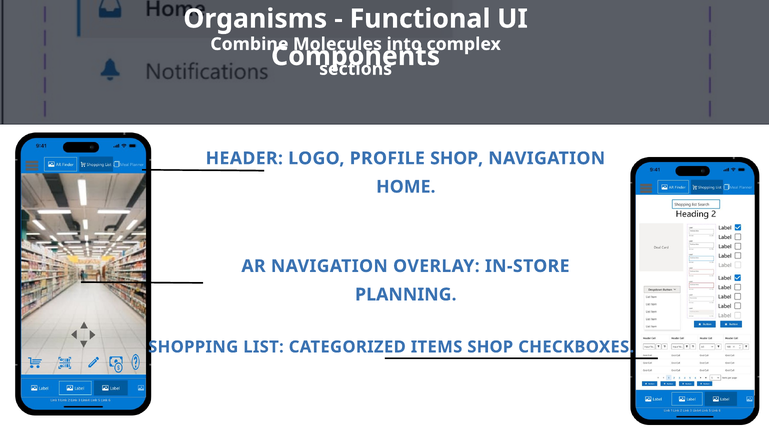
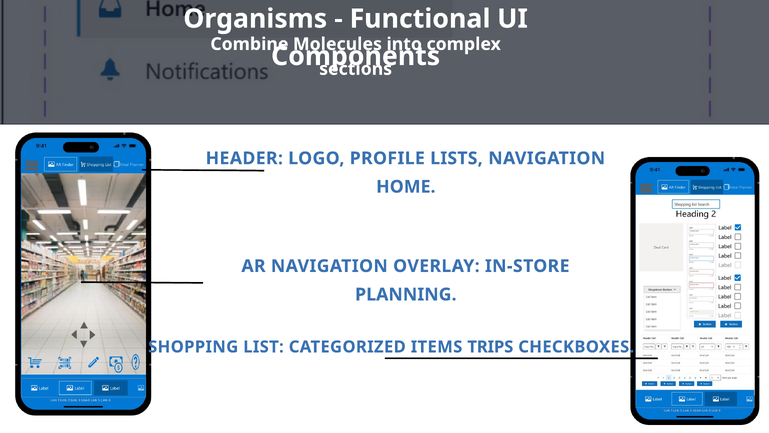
PROFILE SHOP: SHOP -> LISTS (456, 158)
ITEMS SHOP: SHOP -> TRIPS (490, 347)
